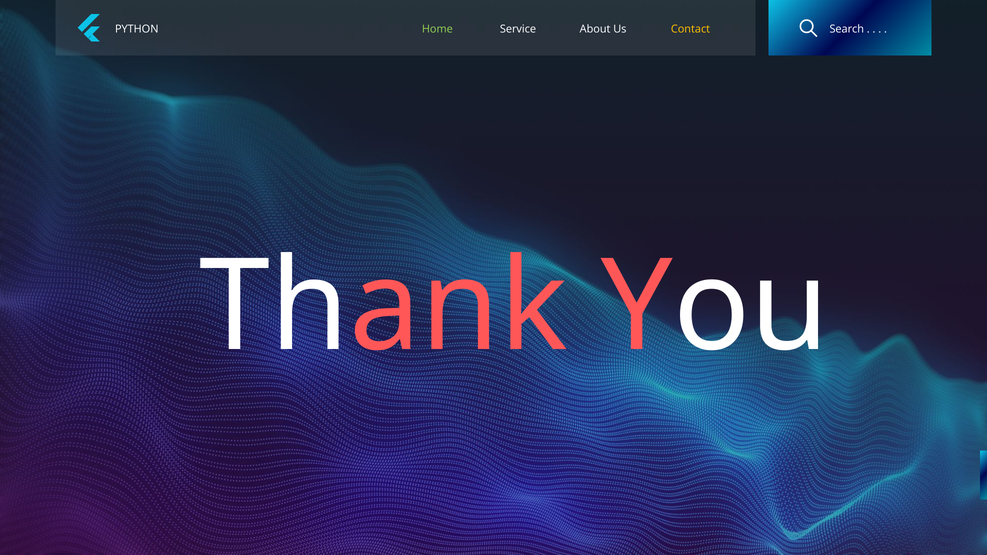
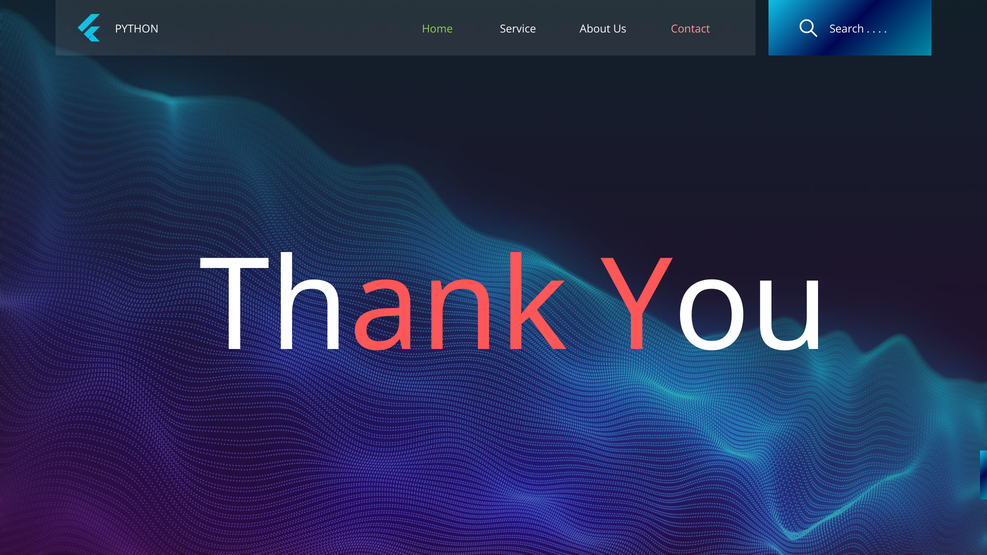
Contact colour: yellow -> pink (691, 29)
